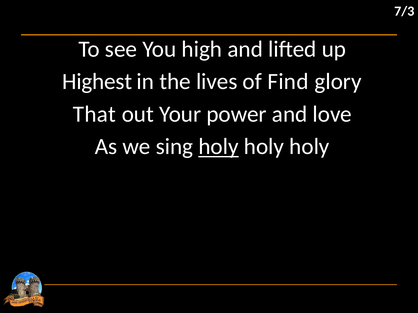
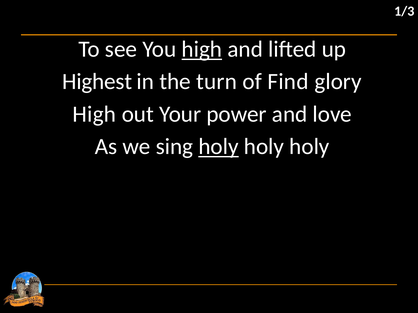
7/3: 7/3 -> 1/3 (404, 11)
high underline: none -> present (202, 49)
lives: lives -> turn (217, 82)
That: That -> High (94, 114)
